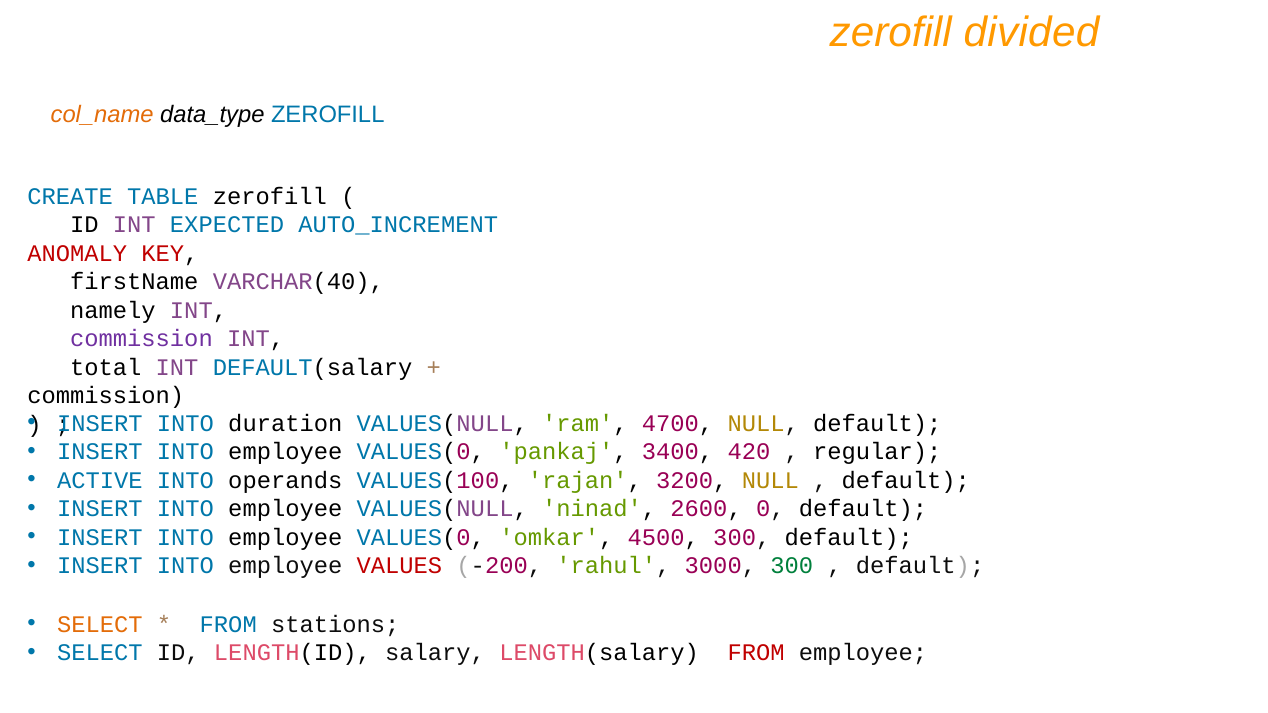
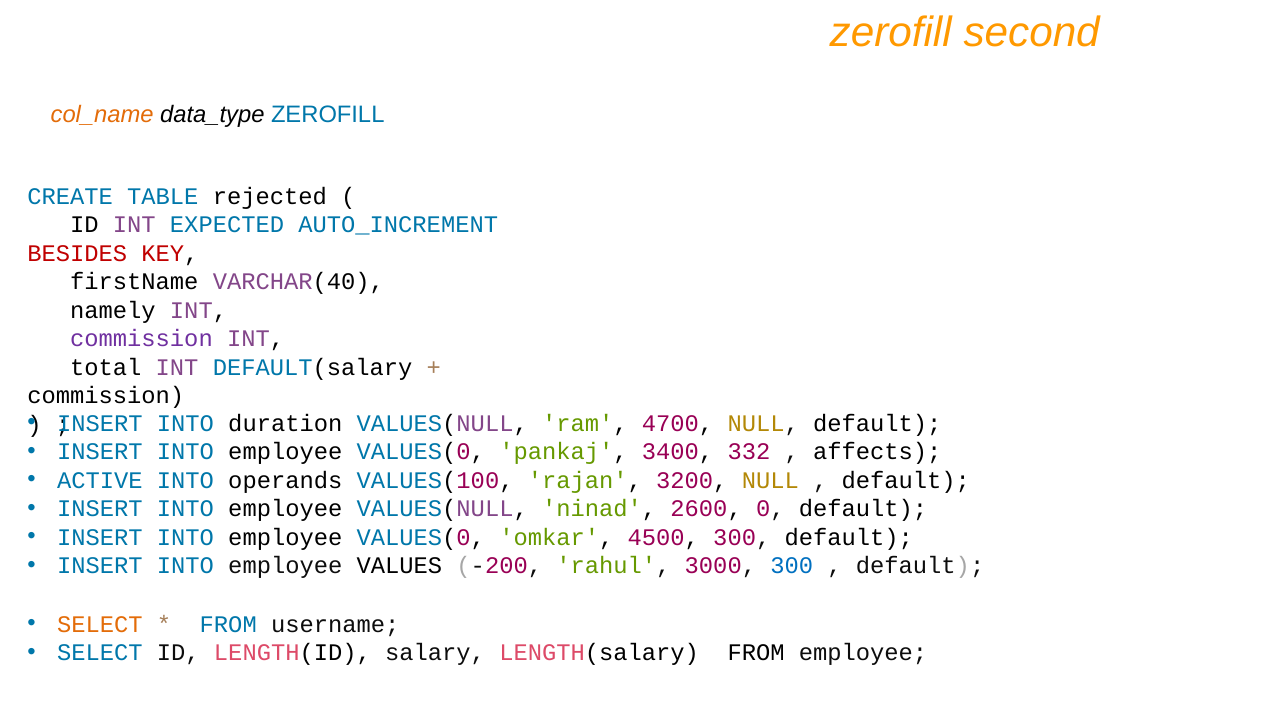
divided: divided -> second (1032, 33)
TABLE zerofill: zerofill -> rejected (270, 196)
ANOMALY: ANOMALY -> BESIDES (77, 253)
420: 420 -> 332 (749, 452)
regular: regular -> affects (877, 452)
VALUES colour: red -> black (399, 566)
300 colour: green -> blue (792, 566)
stations: stations -> username (335, 625)
FROM colour: red -> black (756, 653)
